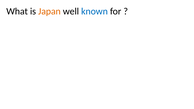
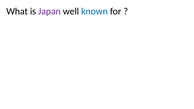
Japan colour: orange -> purple (49, 11)
